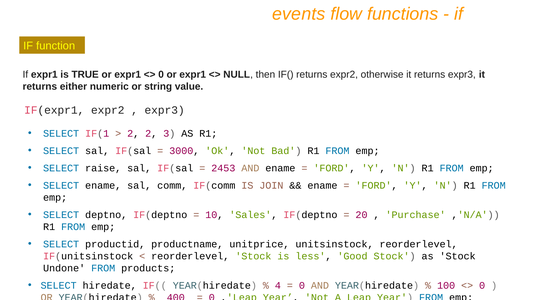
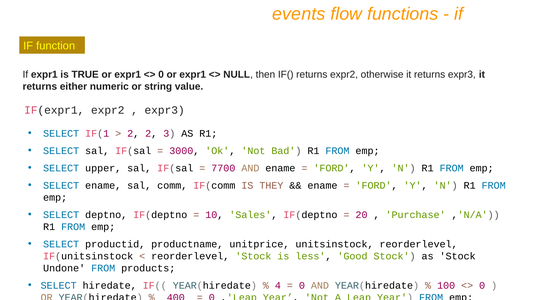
raise: raise -> upper (103, 168)
2453: 2453 -> 7700 (223, 168)
JOIN: JOIN -> THEY (271, 186)
